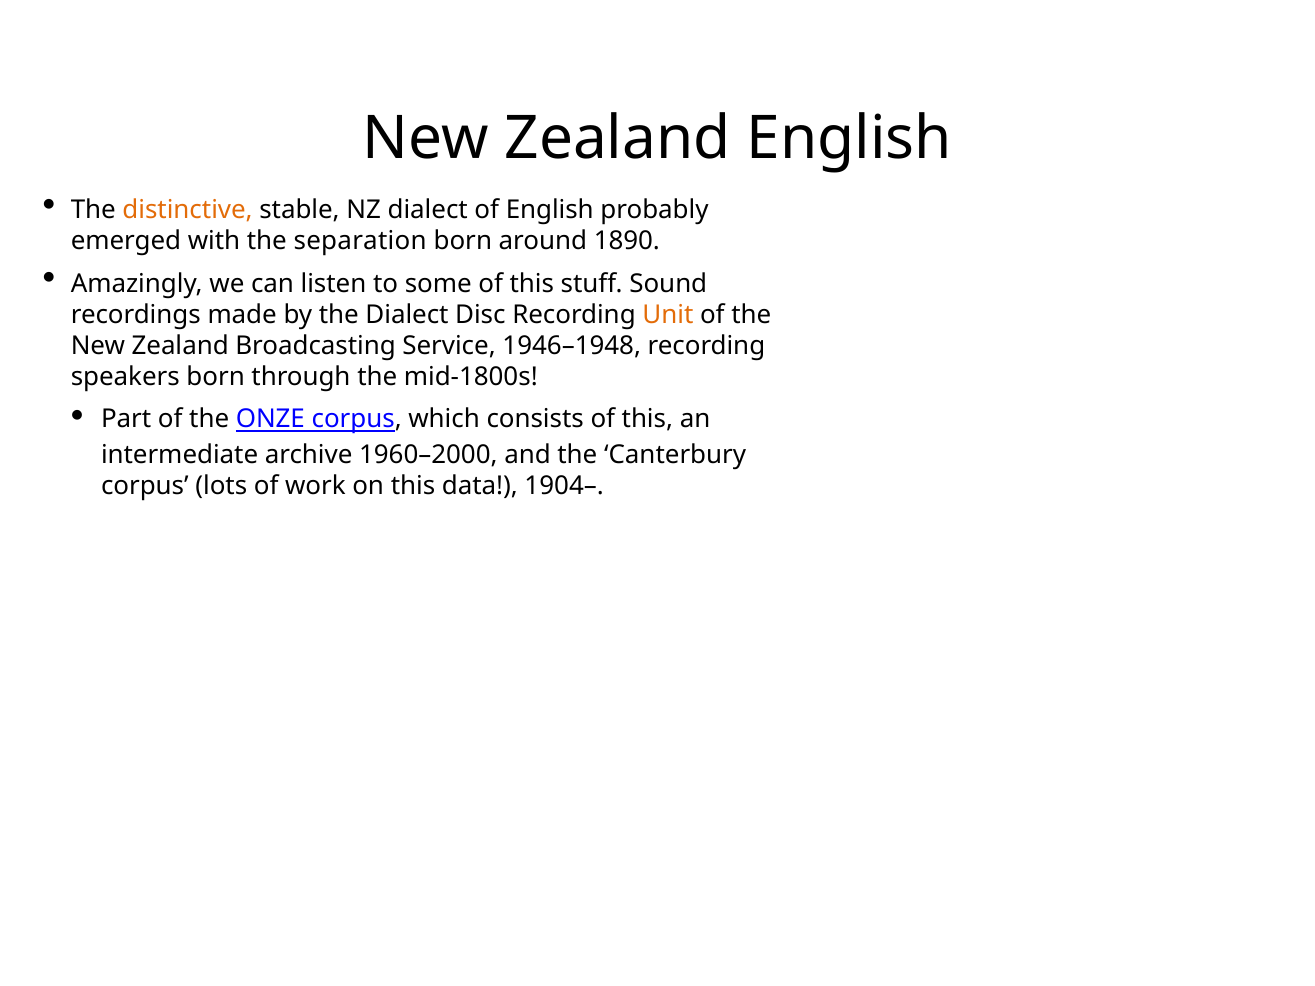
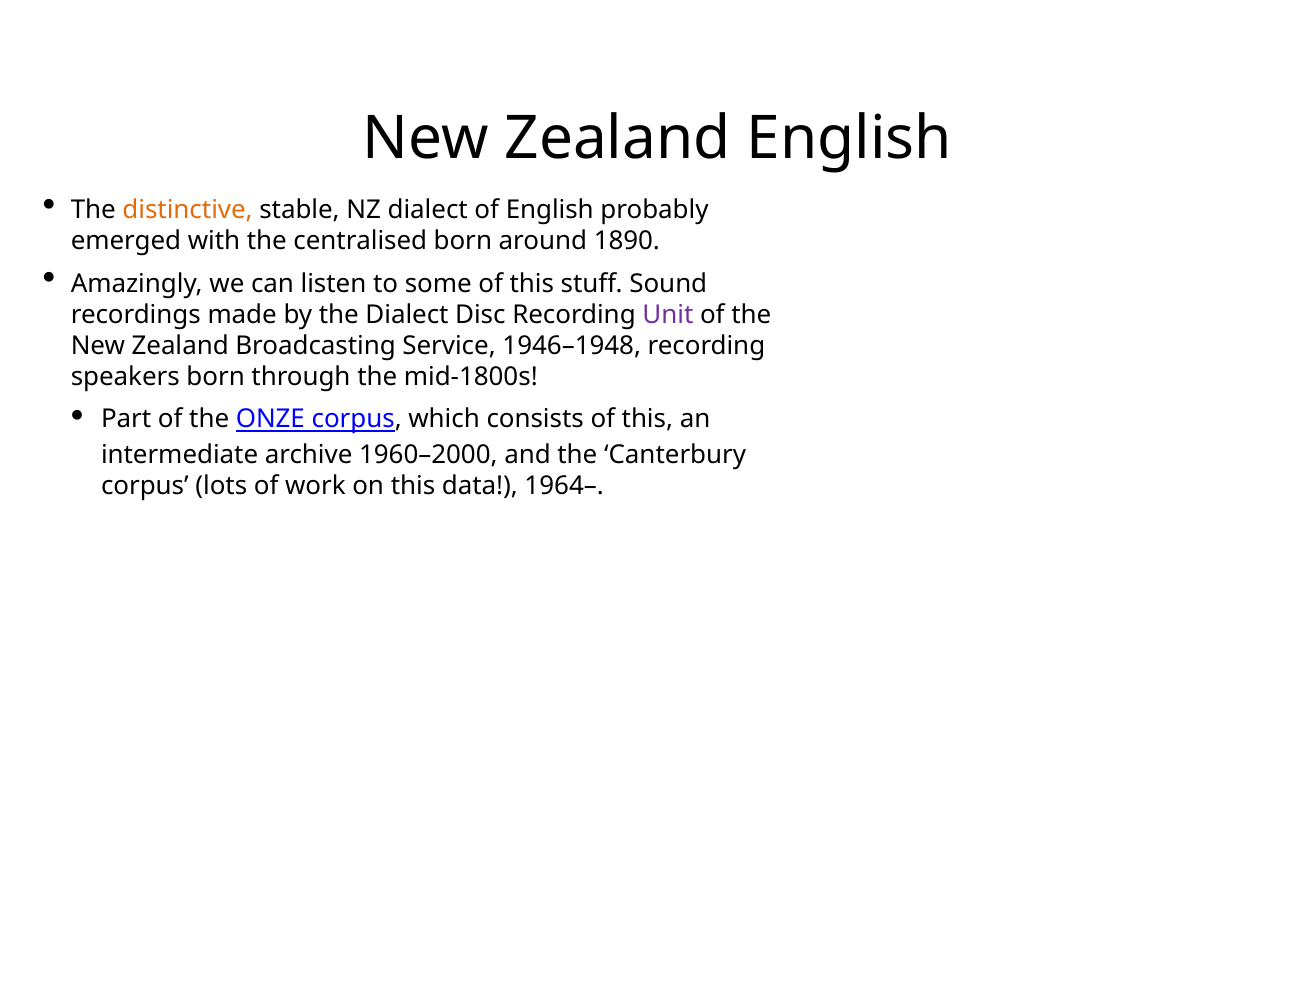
separation: separation -> centralised (360, 241)
Unit colour: orange -> purple (668, 315)
1904–: 1904– -> 1964– (564, 486)
